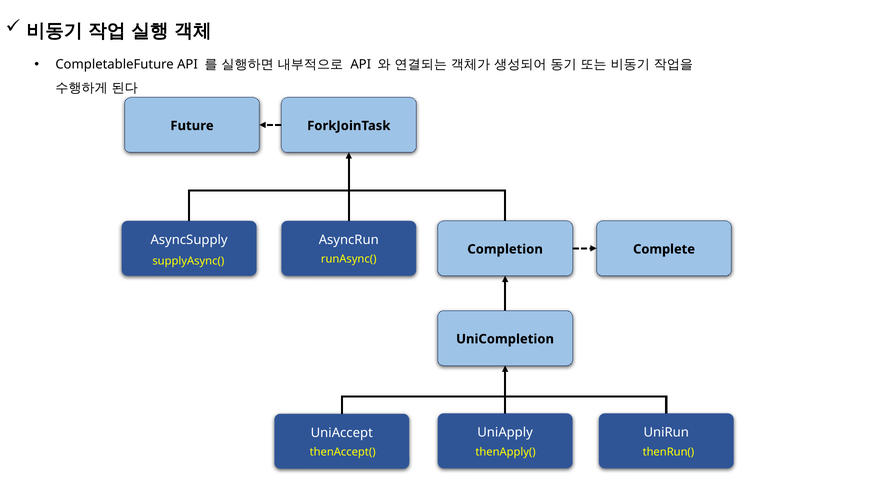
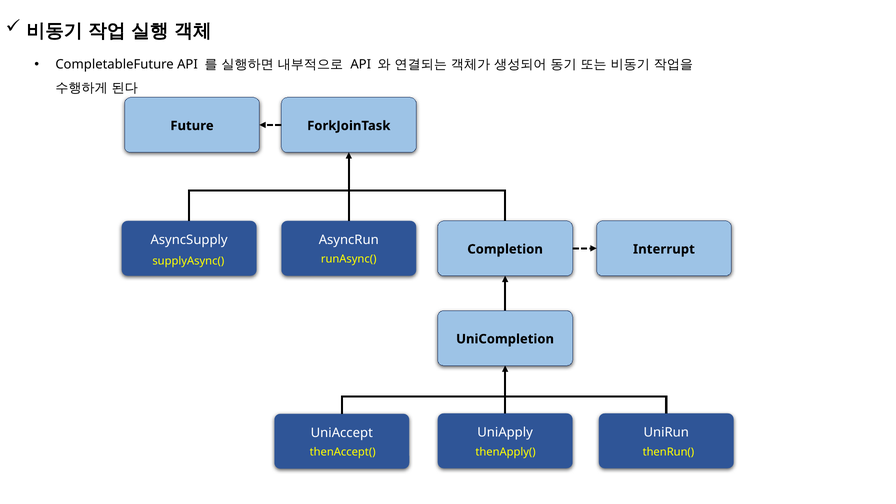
Complete: Complete -> Interrupt (664, 249)
